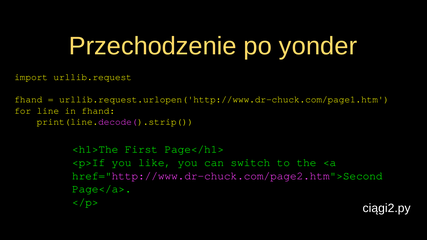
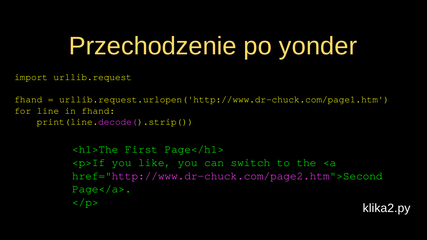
ciągi2.py: ciągi2.py -> klika2.py (387, 208)
